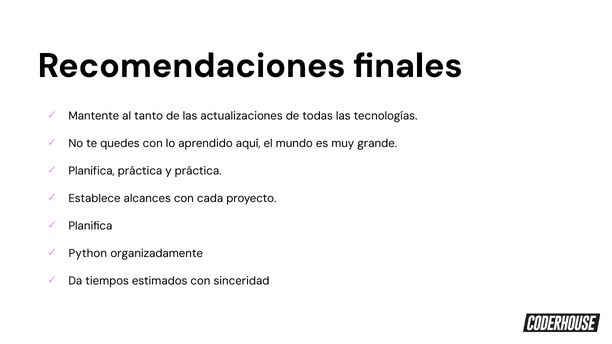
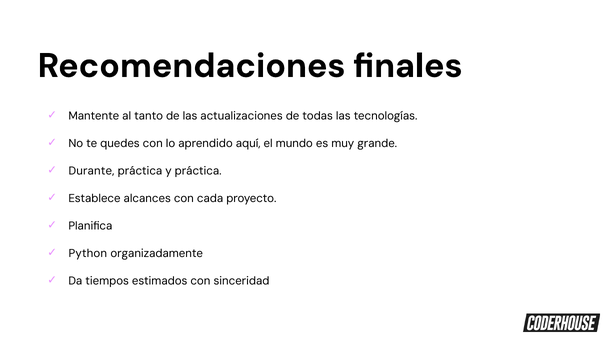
Planifica: Planifica -> Durante (91, 171)
